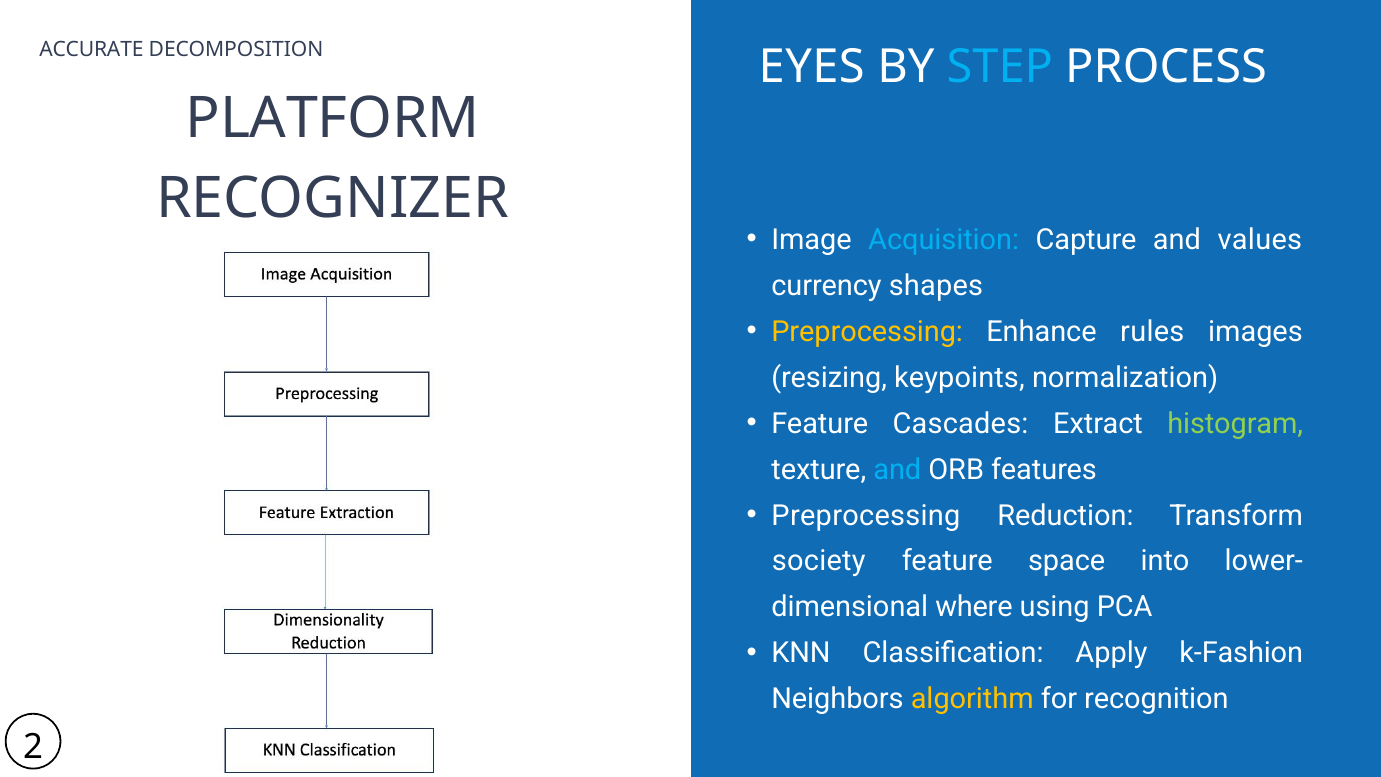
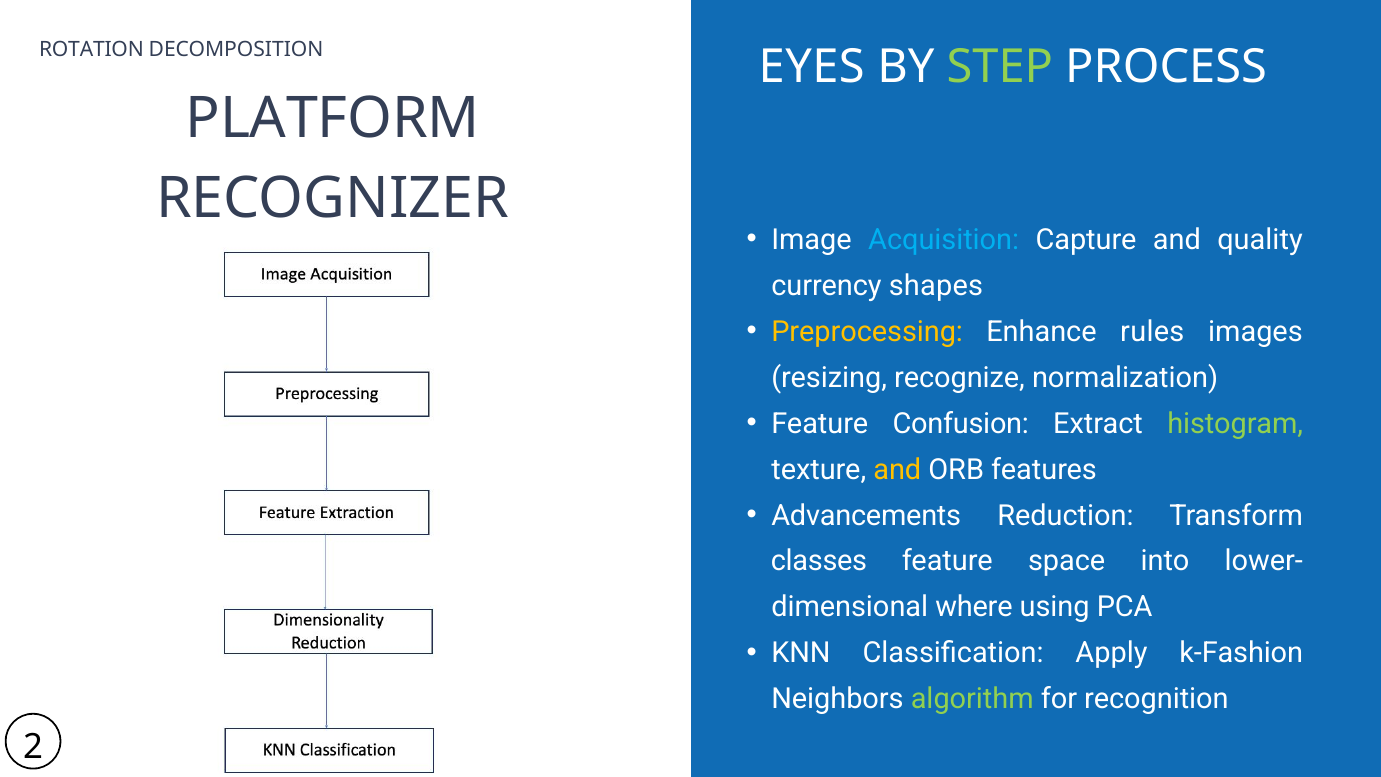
ACCURATE: ACCURATE -> ROTATION (91, 49)
STEP colour: light blue -> light green (1000, 67)
values: values -> quality (1260, 240)
keypoints: keypoints -> recognize (960, 377)
Cascades: Cascades -> Confusion (961, 423)
and colour: light blue -> yellow (897, 469)
Preprocessing: Preprocessing -> Advancements (866, 515)
society: society -> classes (819, 561)
algorithm colour: yellow -> light green (972, 699)
